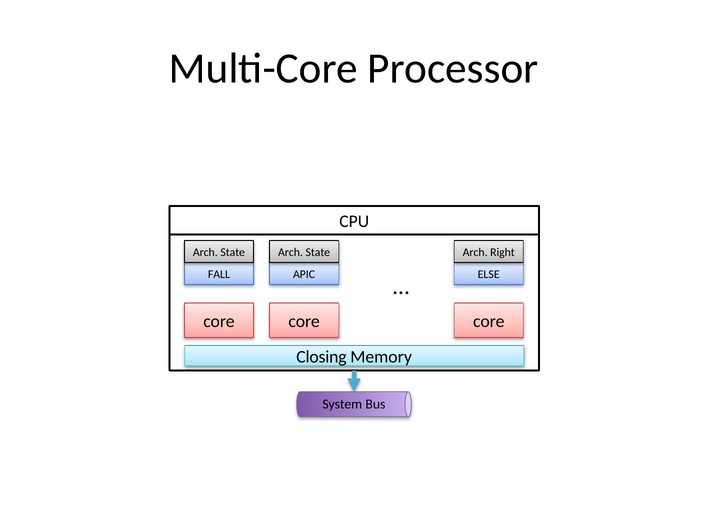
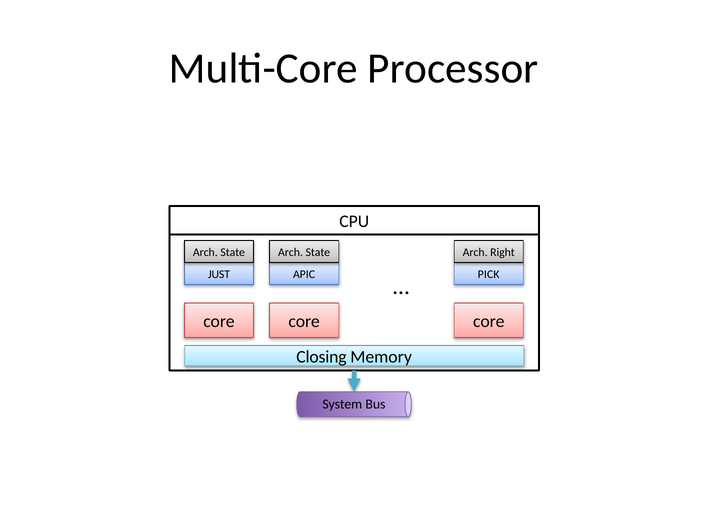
FALL: FALL -> JUST (219, 274)
ELSE: ELSE -> PICK (489, 274)
